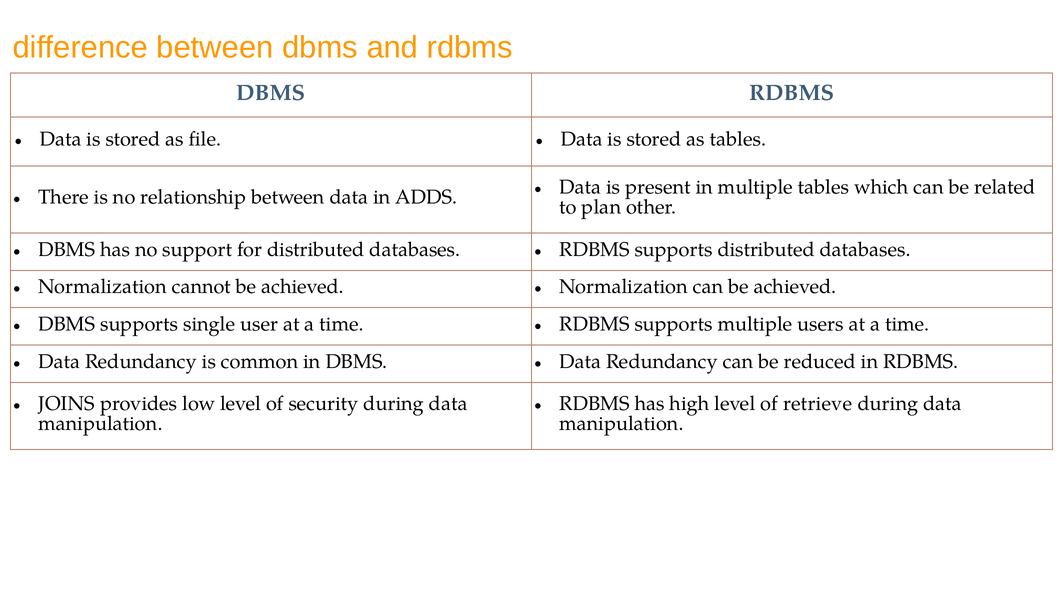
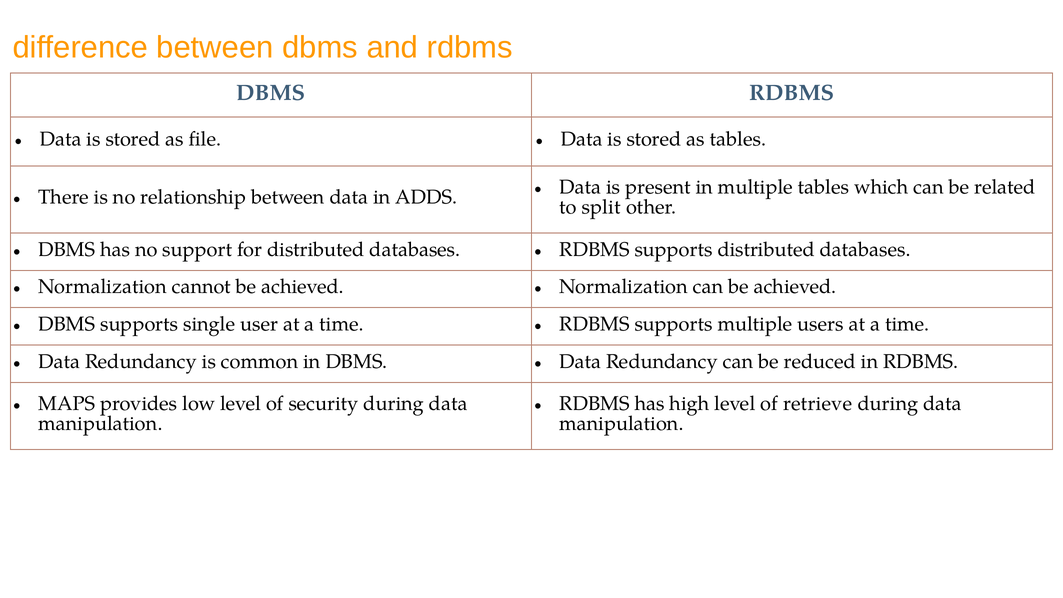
plan: plan -> split (601, 207)
JOINS: JOINS -> MAPS (67, 404)
